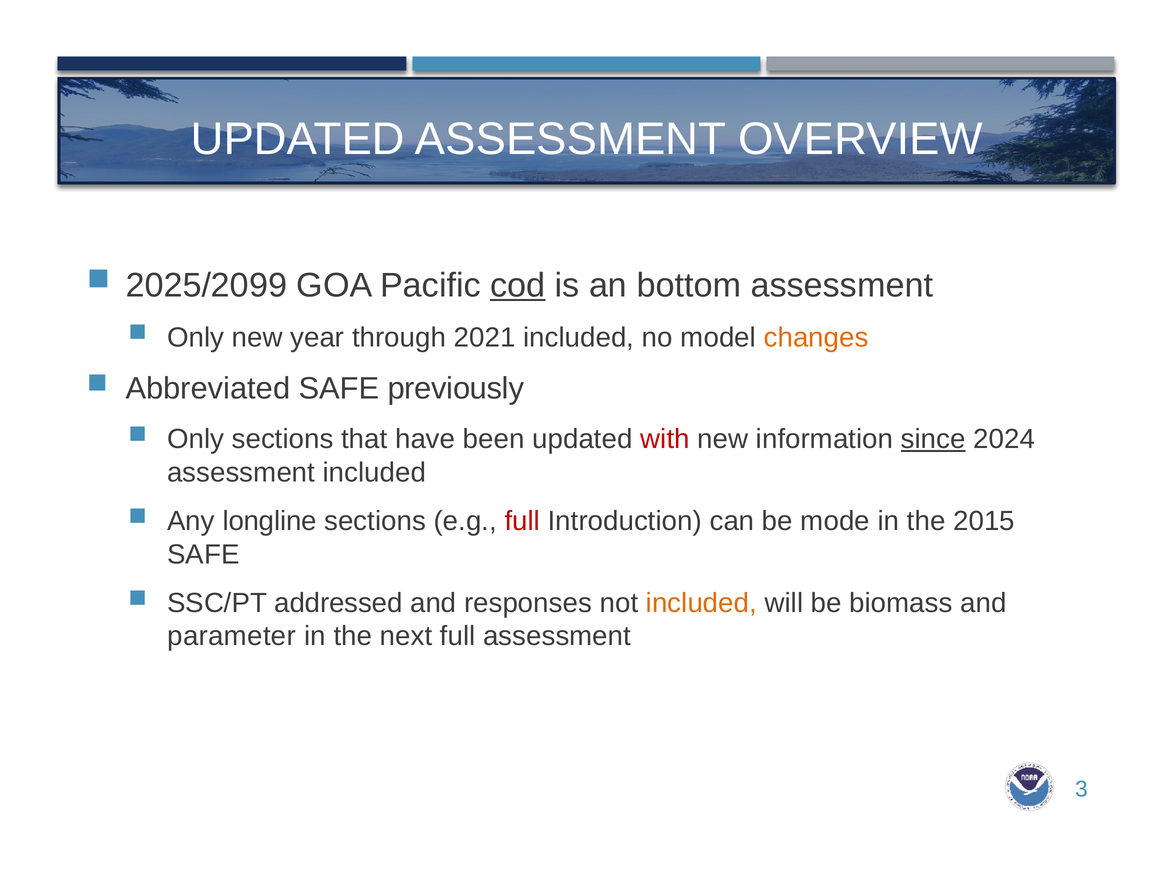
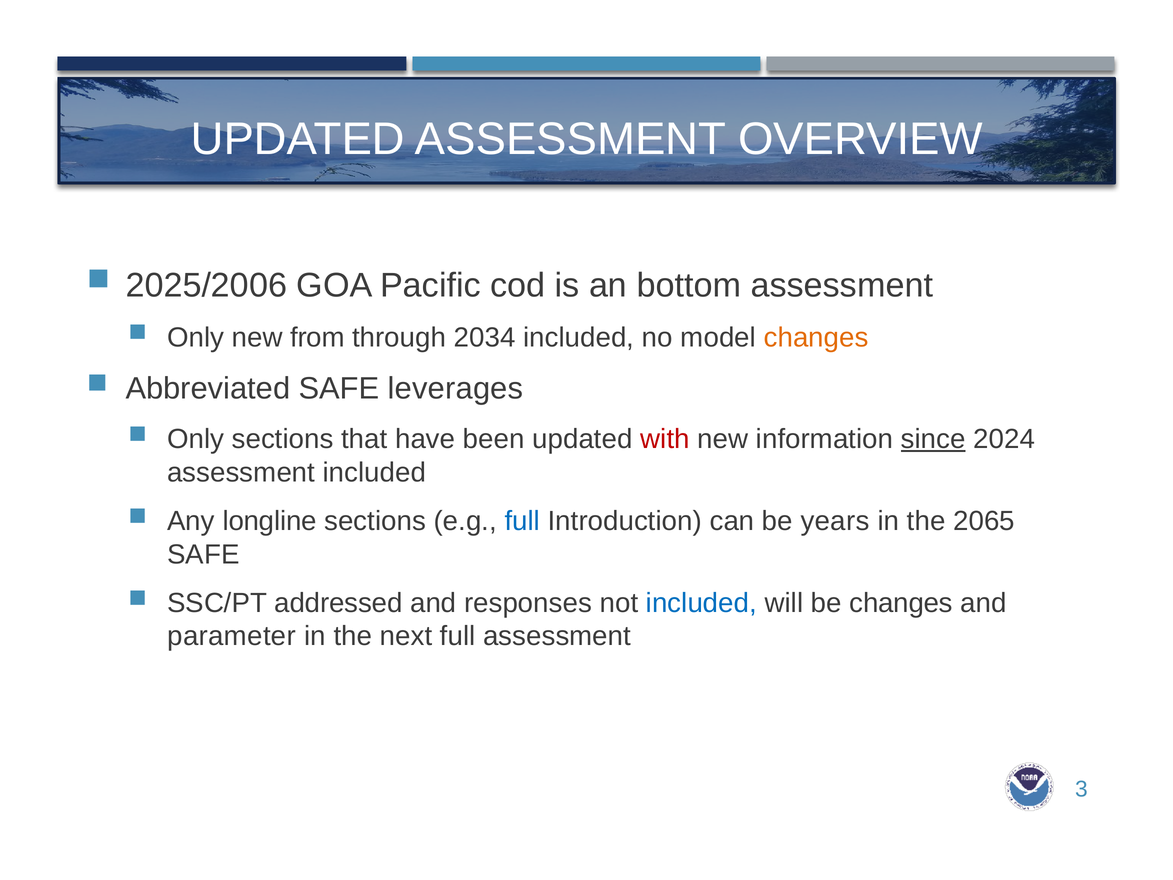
2025/2099: 2025/2099 -> 2025/2006 (206, 285)
cod underline: present -> none (518, 285)
year: year -> from (317, 337)
2021: 2021 -> 2034 (485, 337)
previously: previously -> leverages (456, 389)
full colour: red -> blue (522, 521)
mode: mode -> years (835, 521)
2015: 2015 -> 2065 (984, 521)
included colour: orange -> blue (701, 603)
be biomass: biomass -> changes (901, 603)
